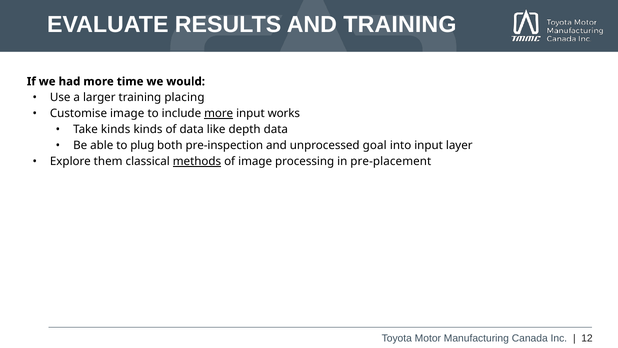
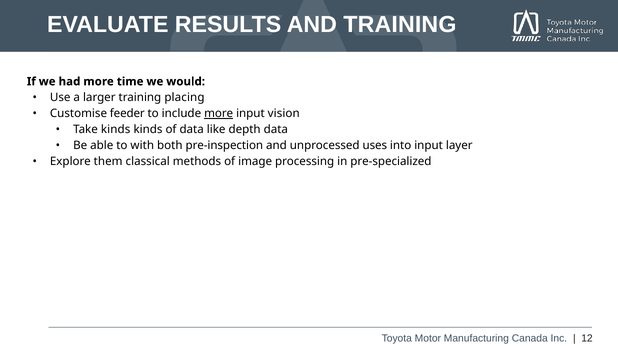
Customise image: image -> feeder (127, 113)
works: works -> vision (284, 113)
plug: plug -> with (142, 145)
goal: goal -> uses (375, 145)
methods underline: present -> none (197, 161)
pre-placement: pre-placement -> pre-specialized (391, 161)
